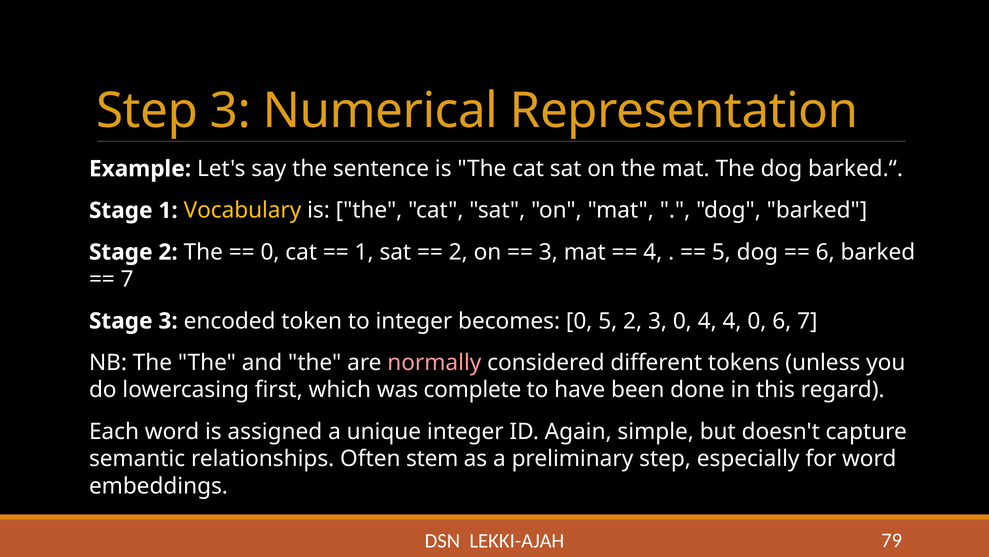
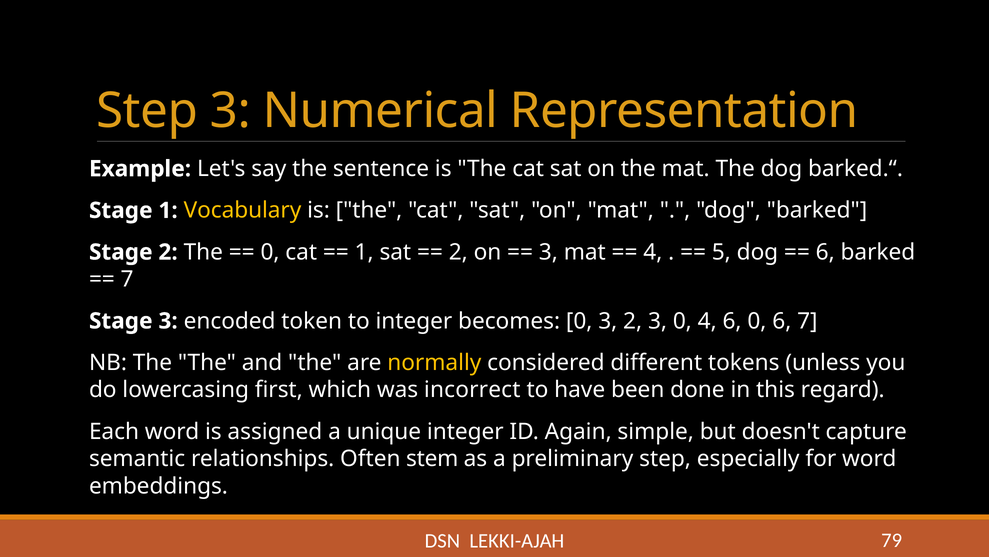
0 5: 5 -> 3 (608, 321)
4 4: 4 -> 6 (732, 321)
normally colour: pink -> yellow (434, 362)
complete: complete -> incorrect (472, 389)
